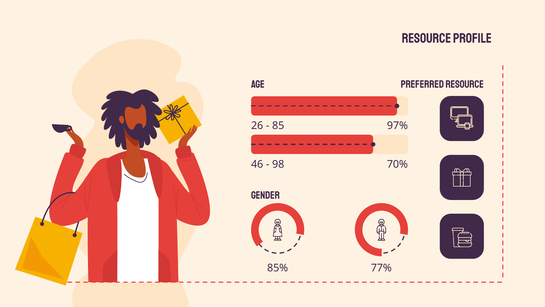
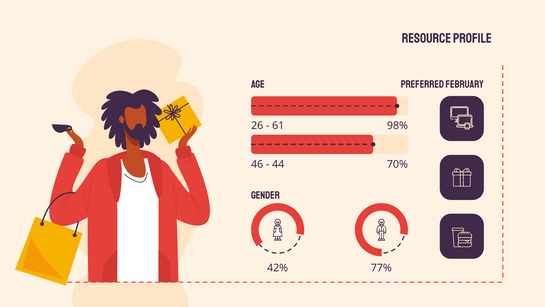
PREFERRED RESOURCE: RESOURCE -> FEBRUARY (465, 84)
85: 85 -> 61 (278, 126)
97%: 97% -> 98% (397, 126)
98: 98 -> 44 (278, 164)
85%: 85% -> 42% (278, 268)
